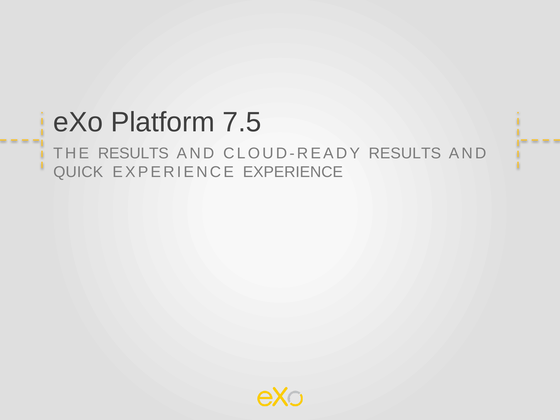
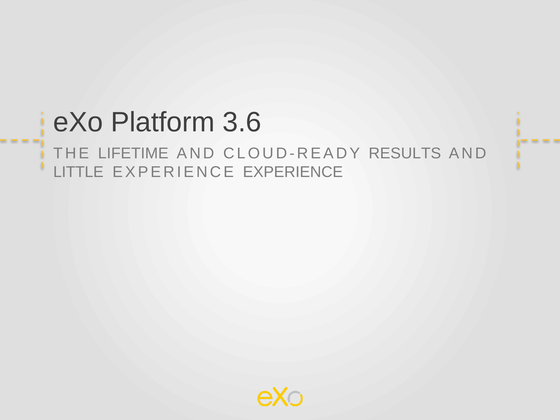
7.5: 7.5 -> 3.6 (242, 122)
THE RESULTS: RESULTS -> LIFETIME (133, 153)
QUICK: QUICK -> LITTLE (78, 172)
